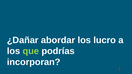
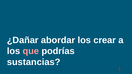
lucro: lucro -> crear (105, 40)
que colour: light green -> pink (31, 51)
incorporan: incorporan -> sustancias (34, 62)
